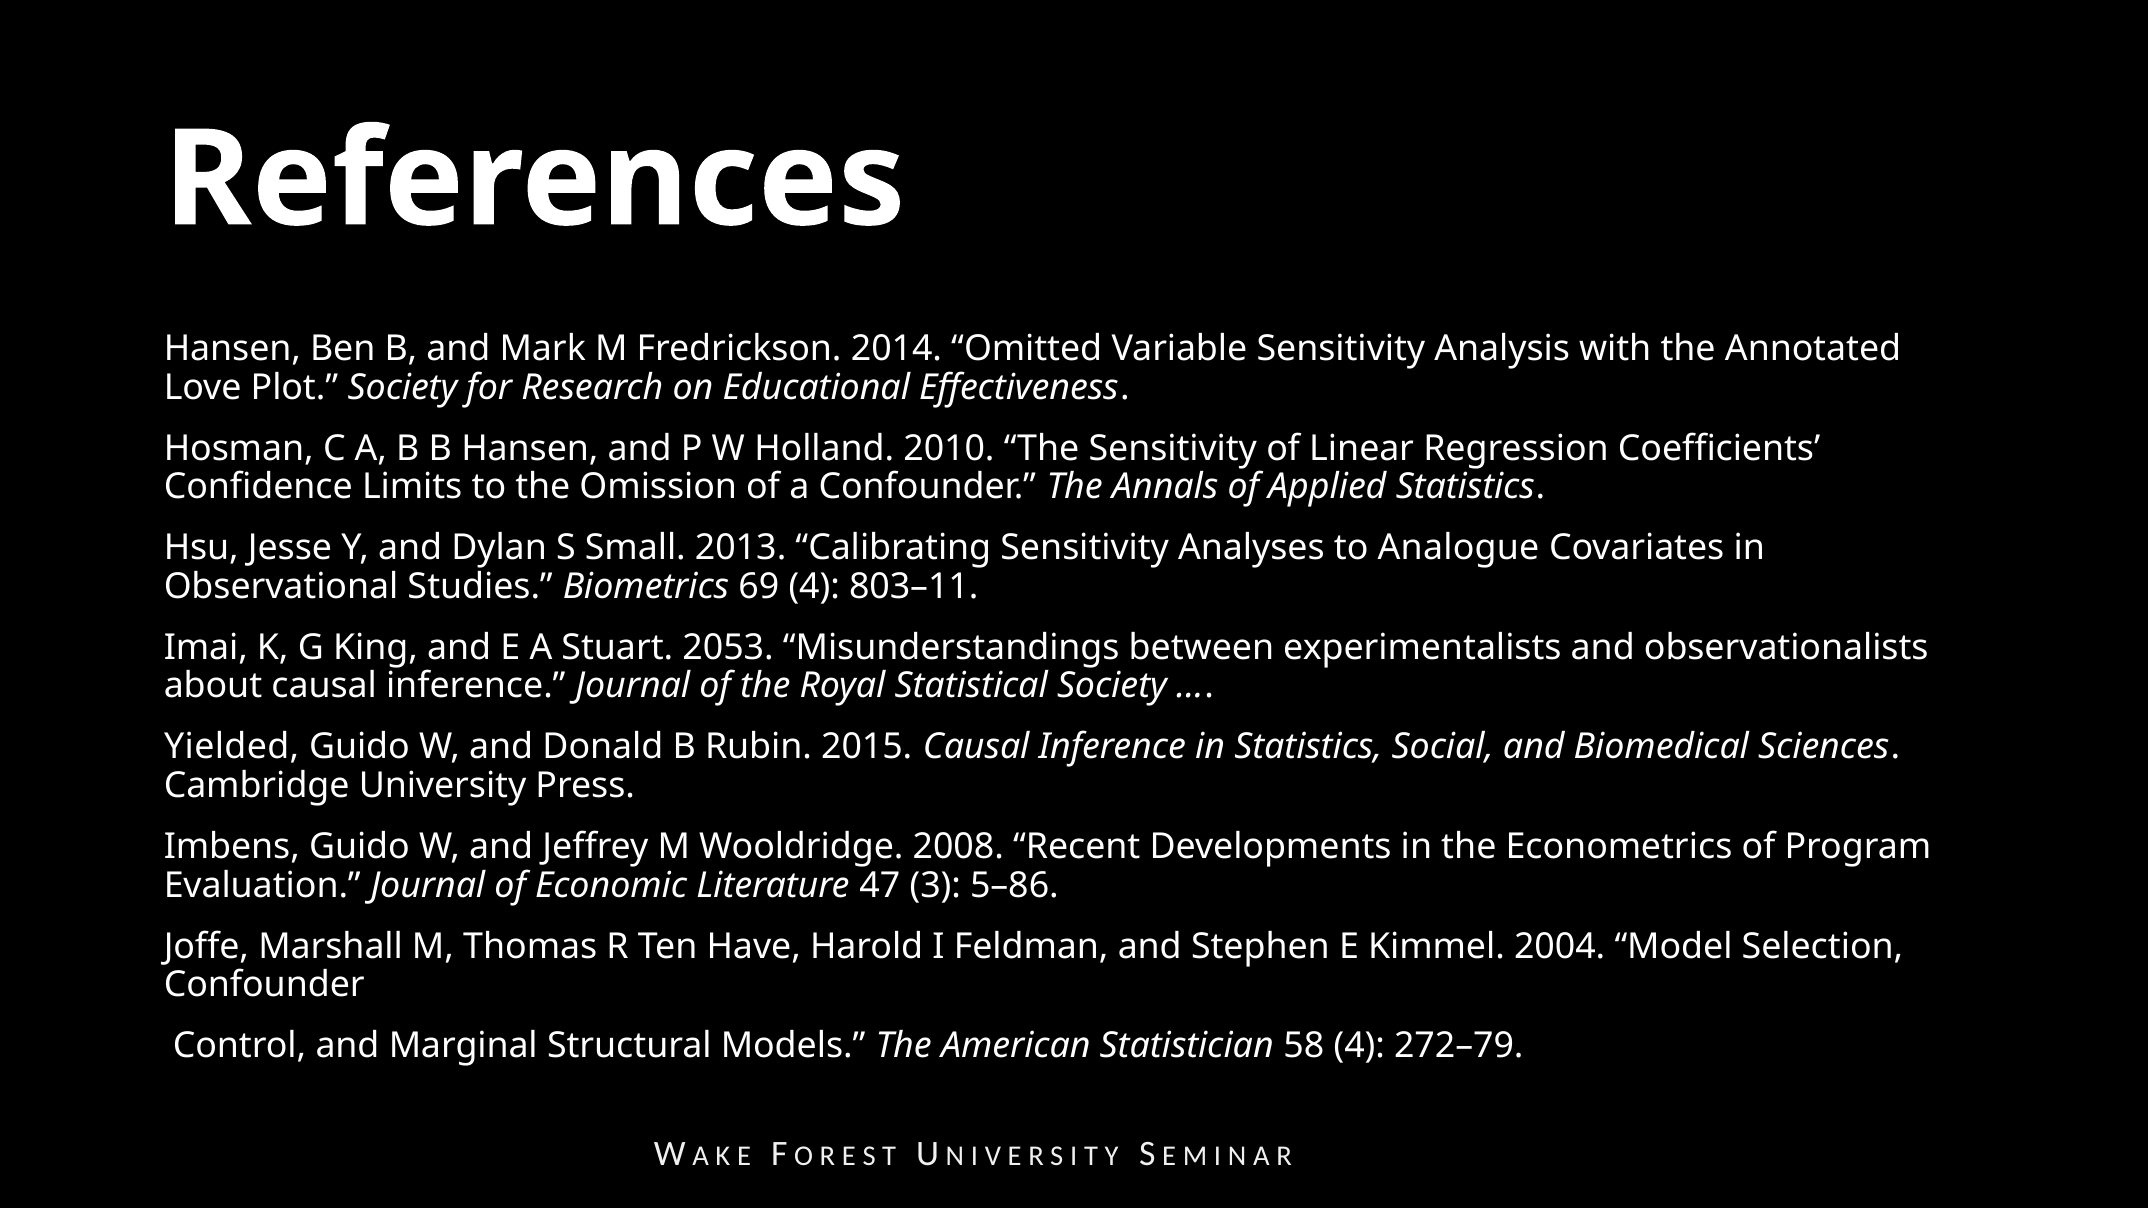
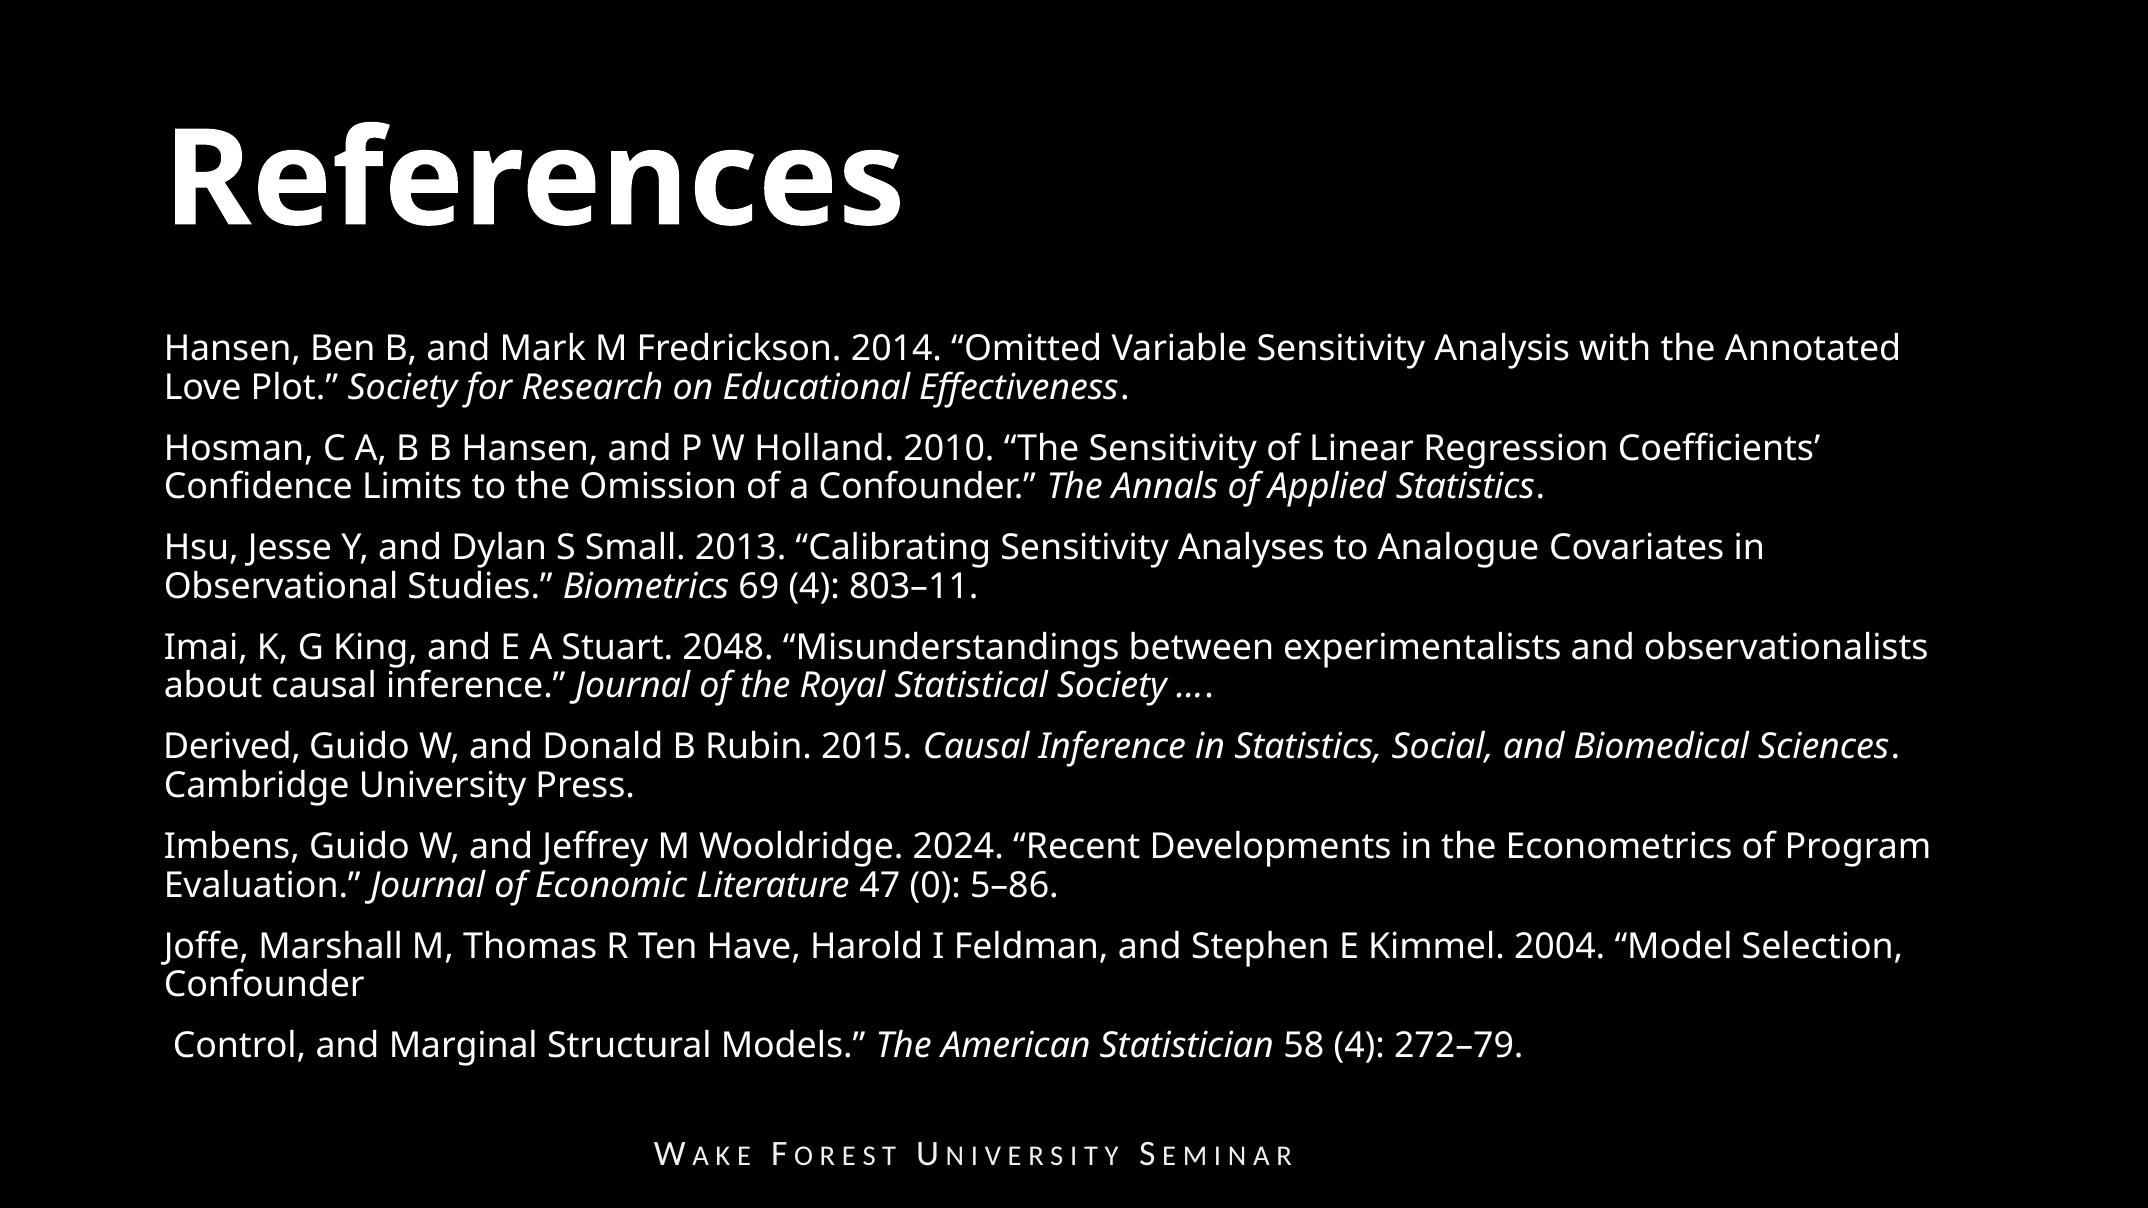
2053: 2053 -> 2048 (728, 648)
Yielded: Yielded -> Derived (232, 747)
2008: 2008 -> 2024 (958, 847)
3: 3 -> 0 (935, 886)
